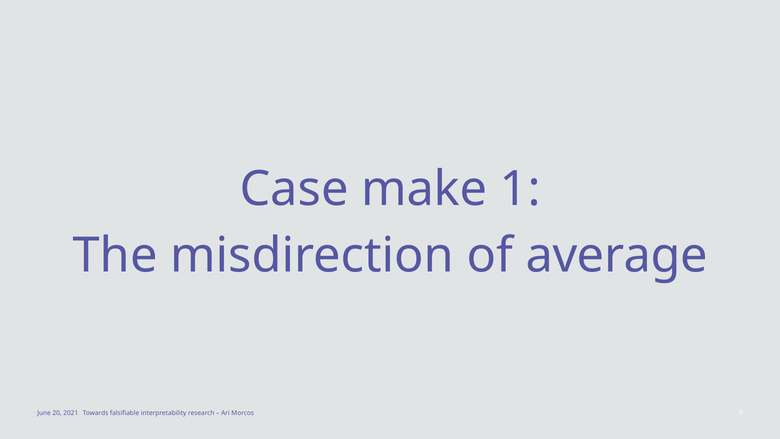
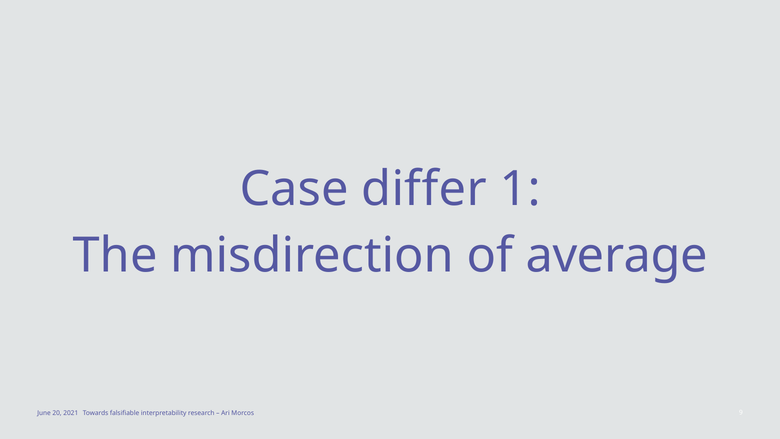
make: make -> differ (424, 189)
